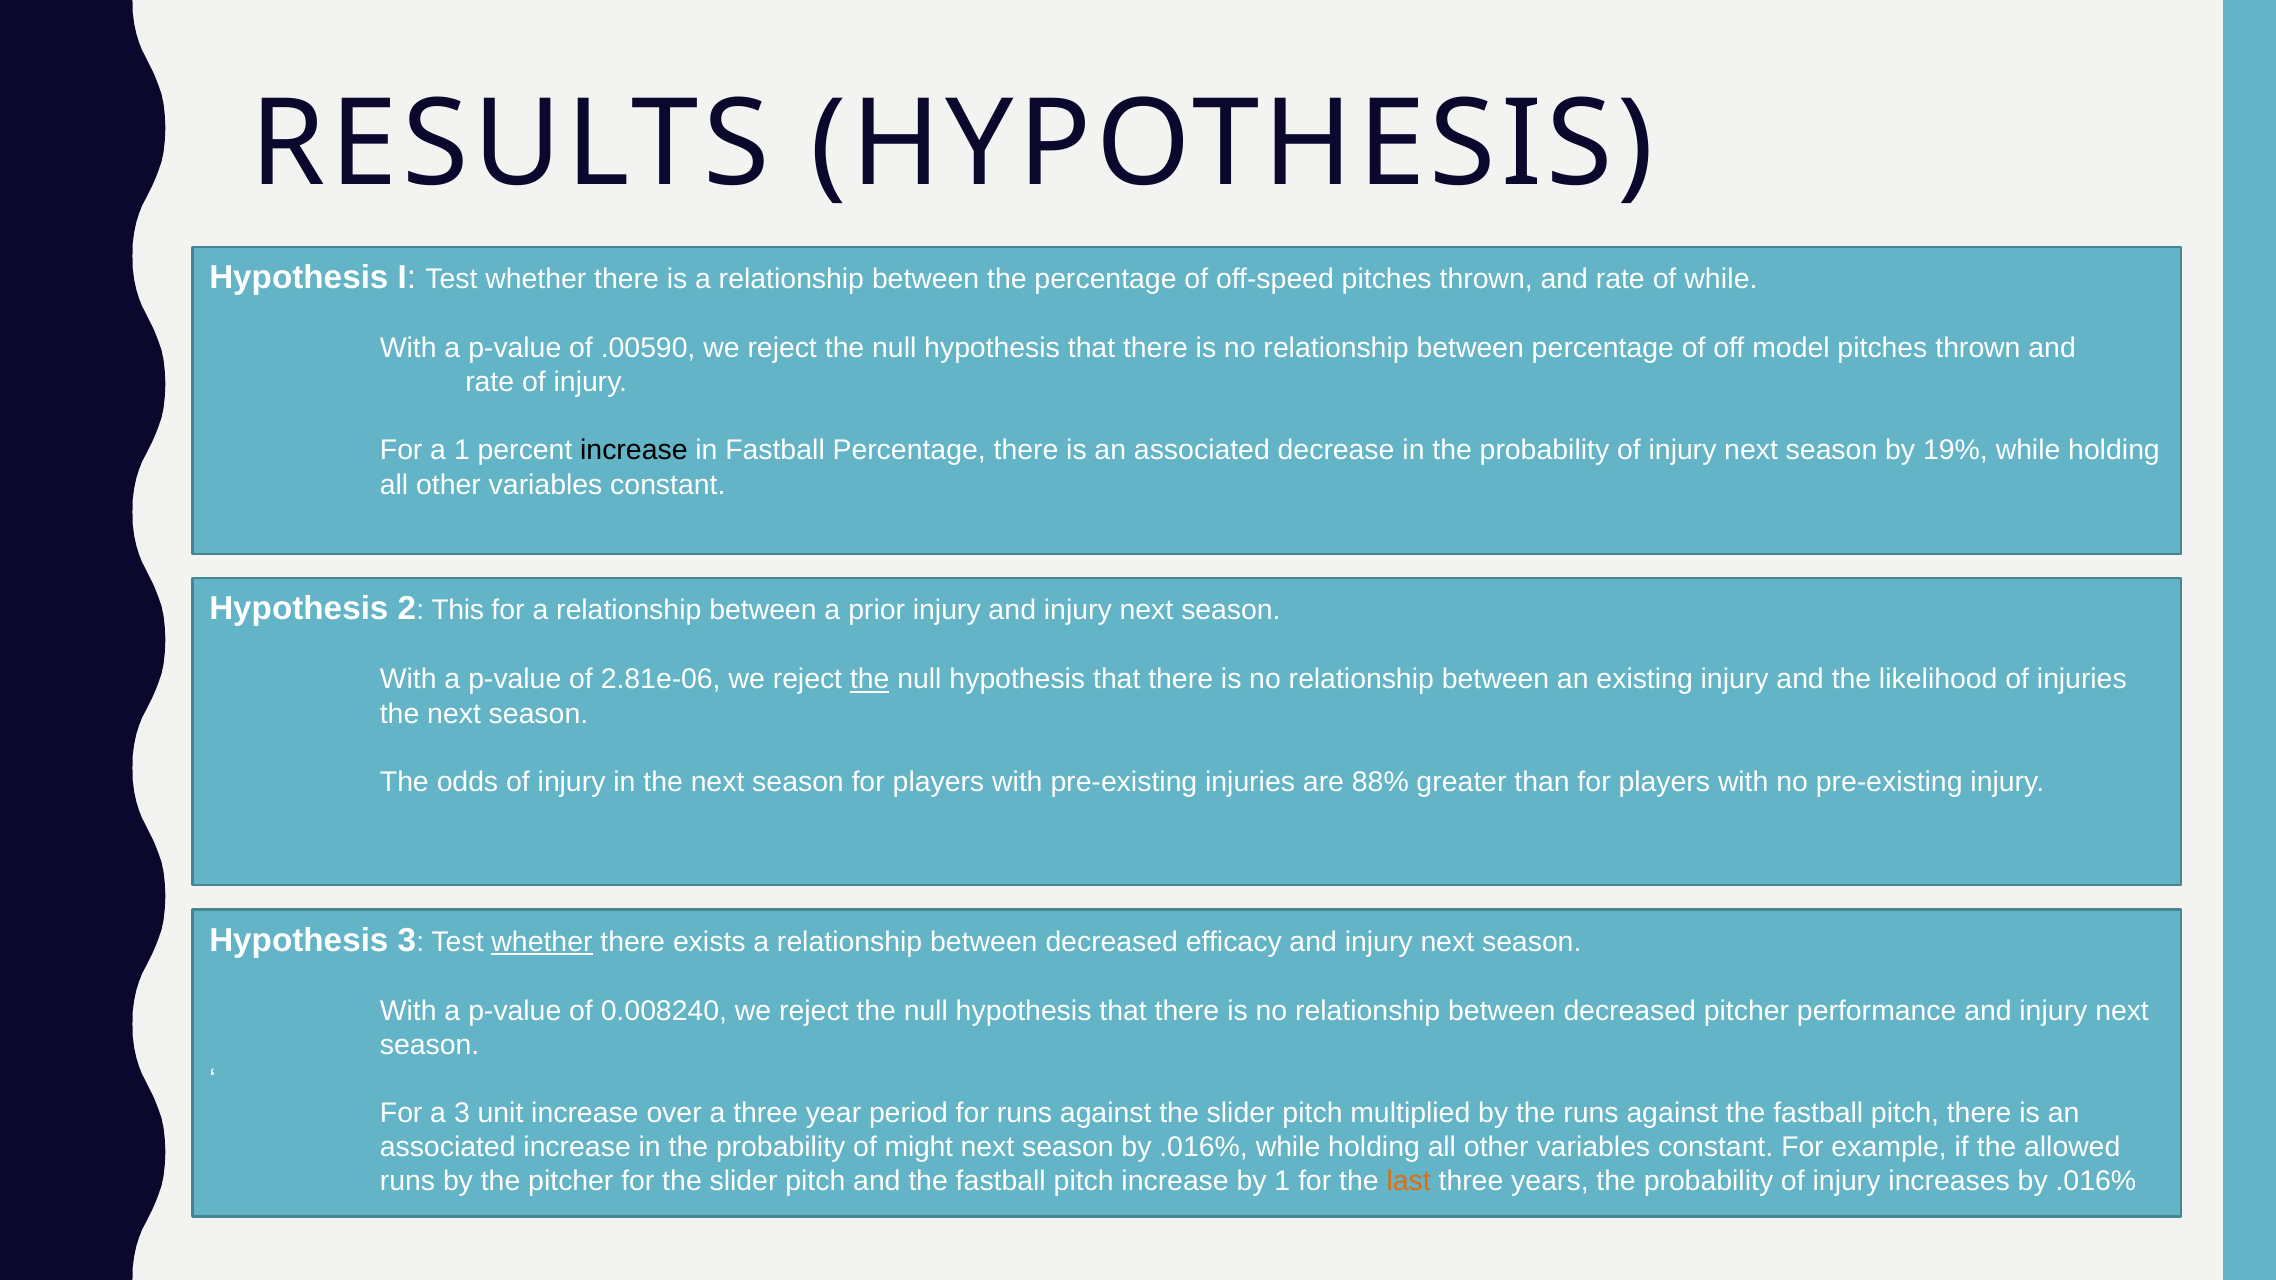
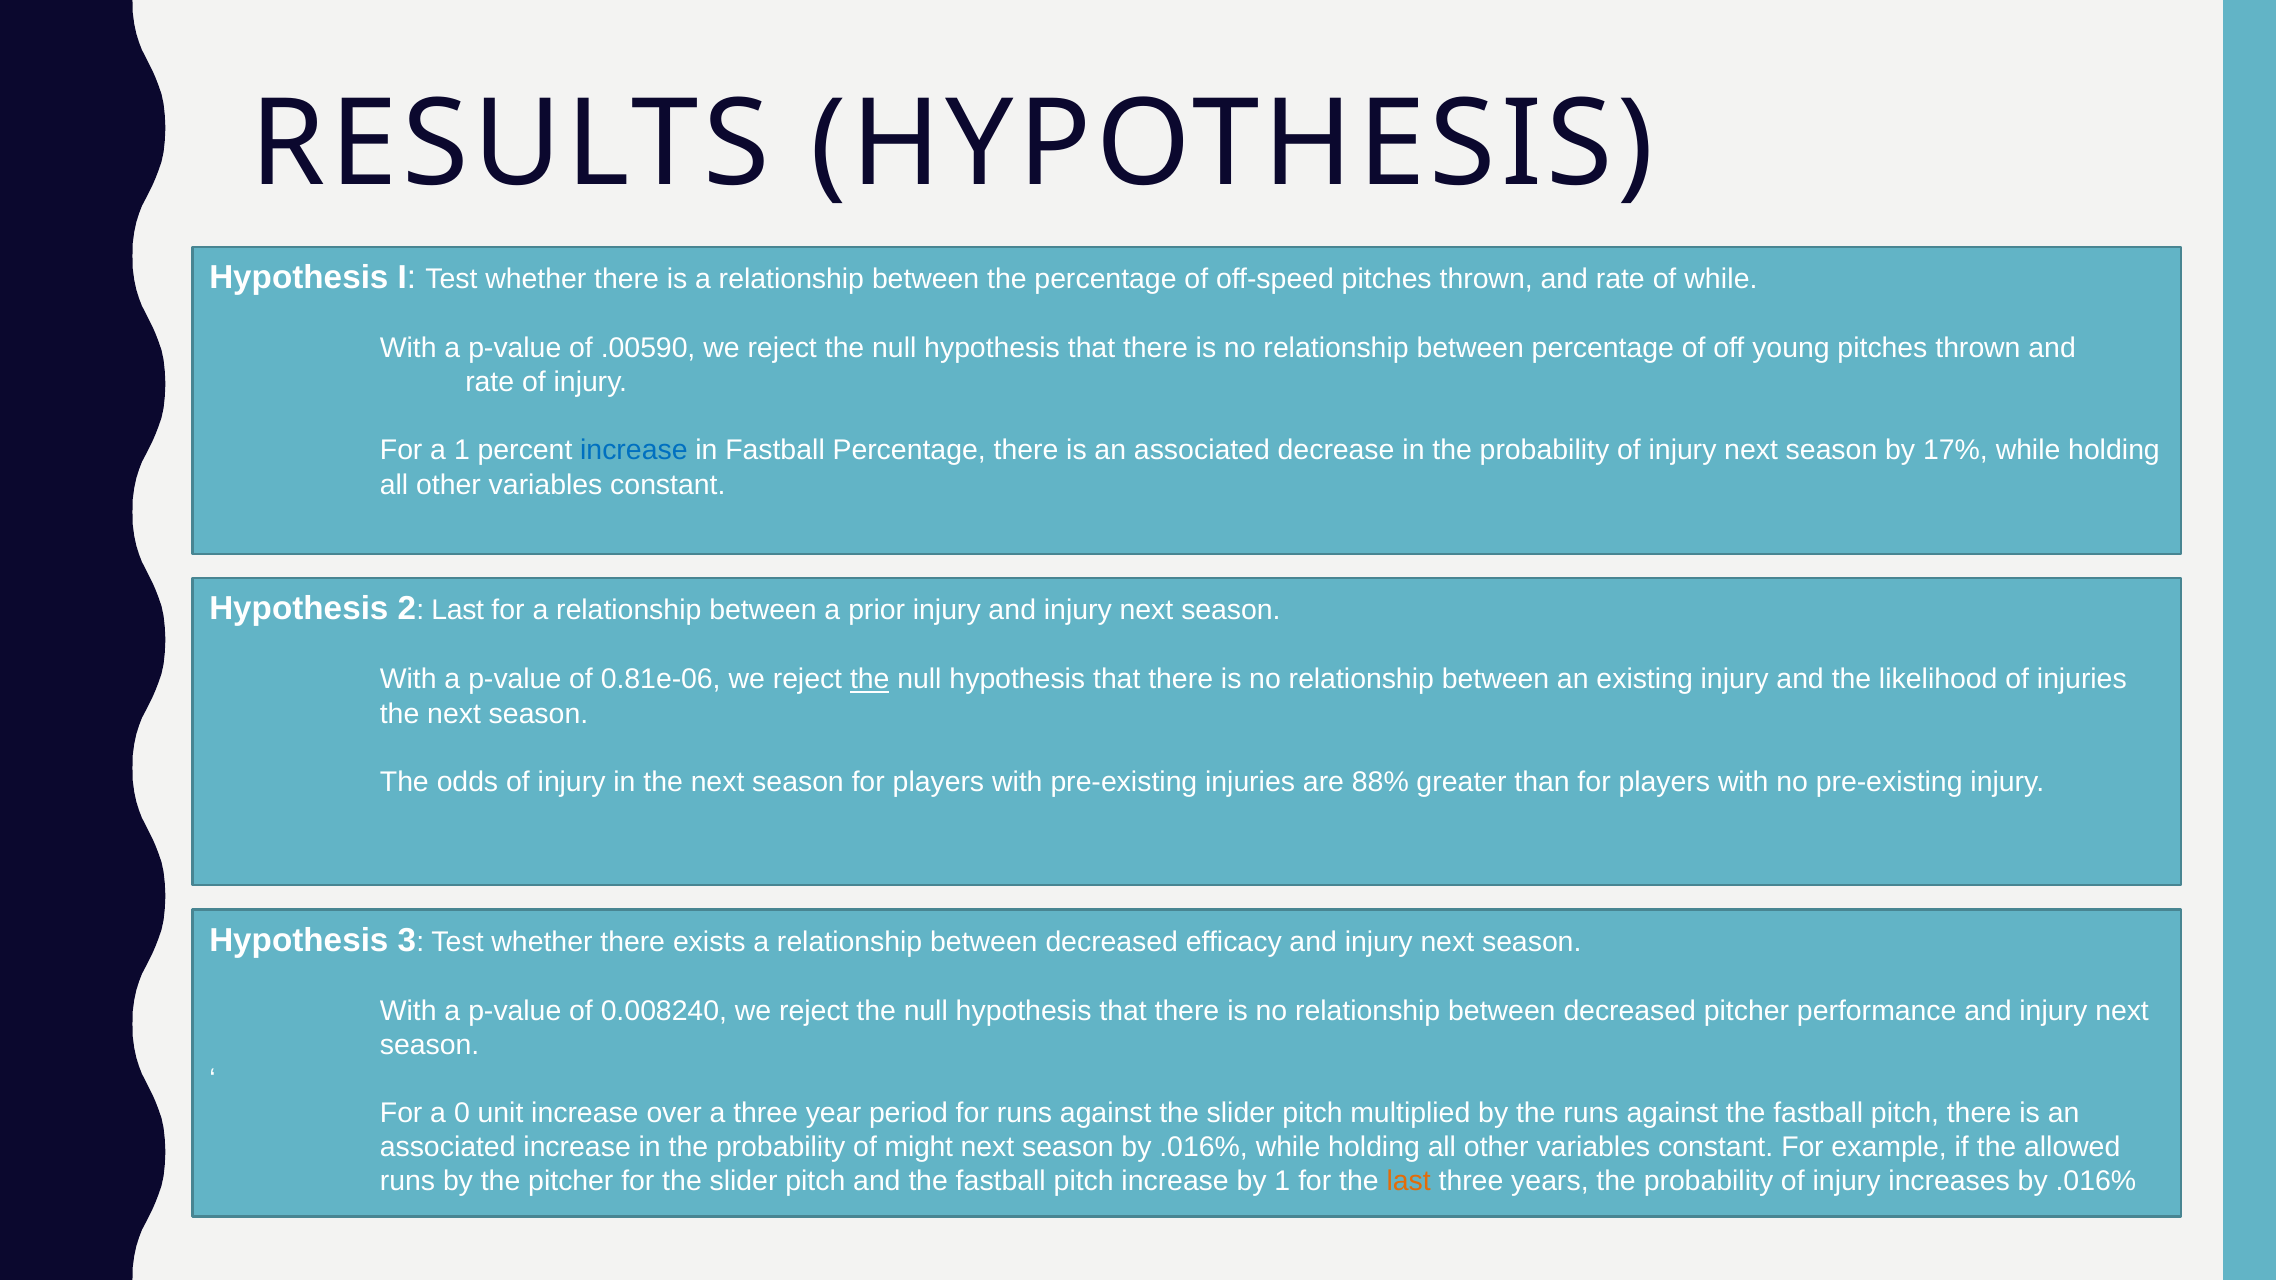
model: model -> young (1791, 348)
increase colour: black -> blue (634, 451)
19%: 19% -> 17% (1955, 451)
2 This: This -> Last (458, 611)
2.81e-06: 2.81e-06 -> 0.81e-06 (661, 680)
whether underline: present -> none (542, 942)
a 3: 3 -> 0 (462, 1114)
